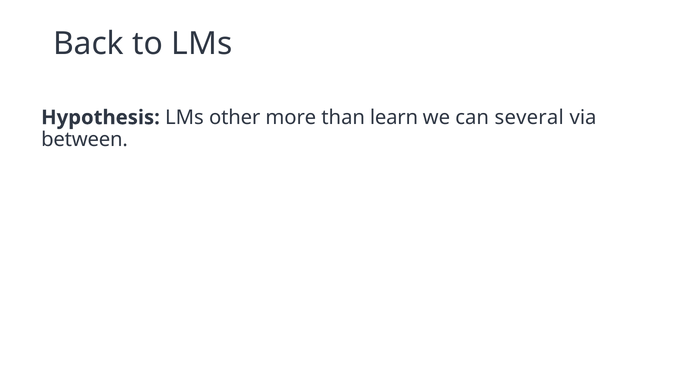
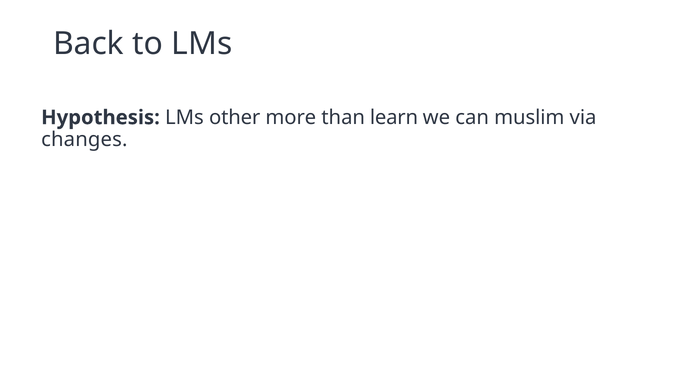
several: several -> muslim (529, 118)
between: between -> changes (84, 140)
